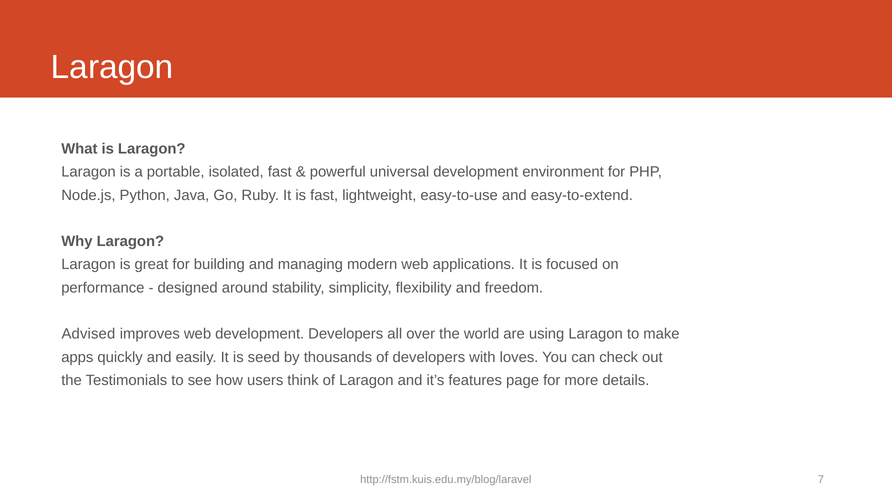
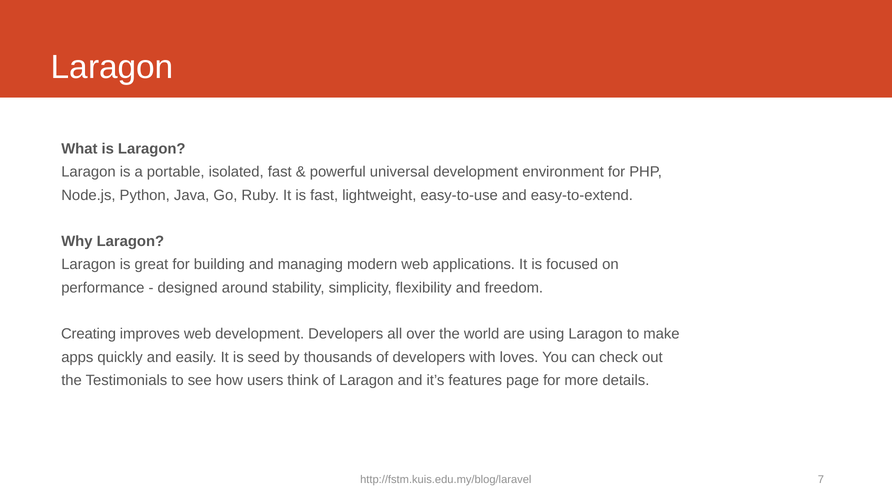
Advised: Advised -> Creating (89, 334)
